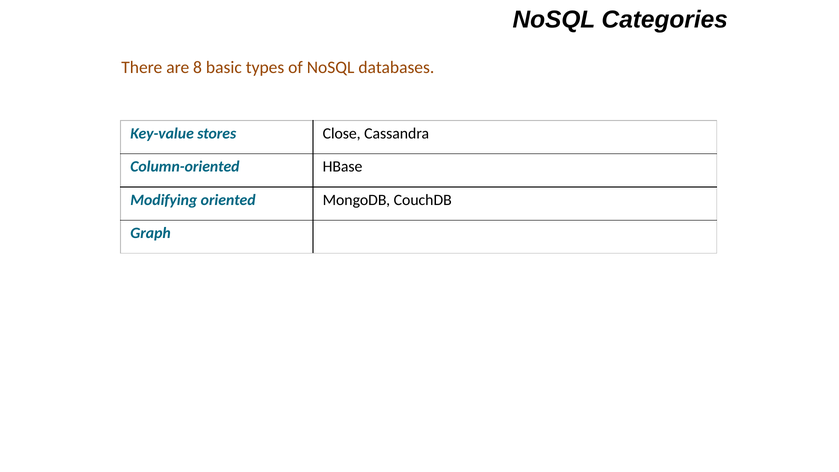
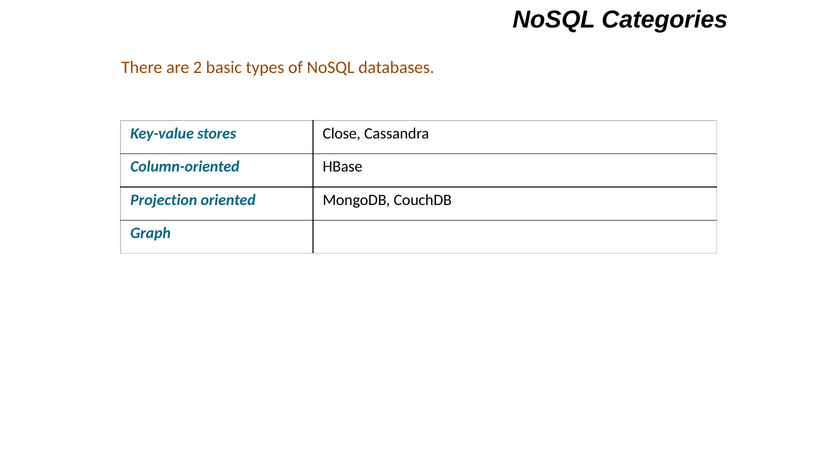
8: 8 -> 2 (198, 67)
Modifying: Modifying -> Projection (164, 200)
